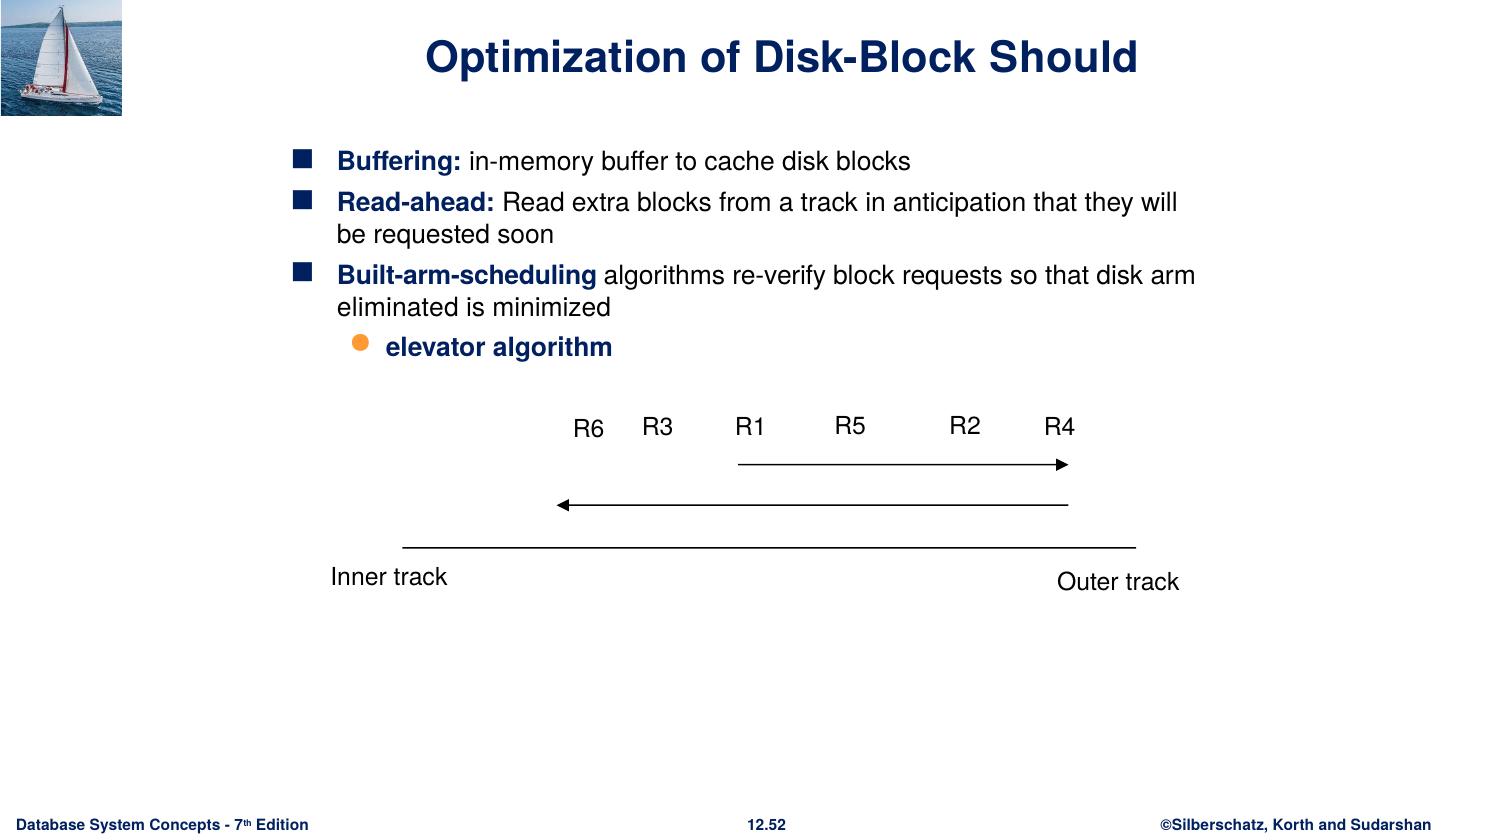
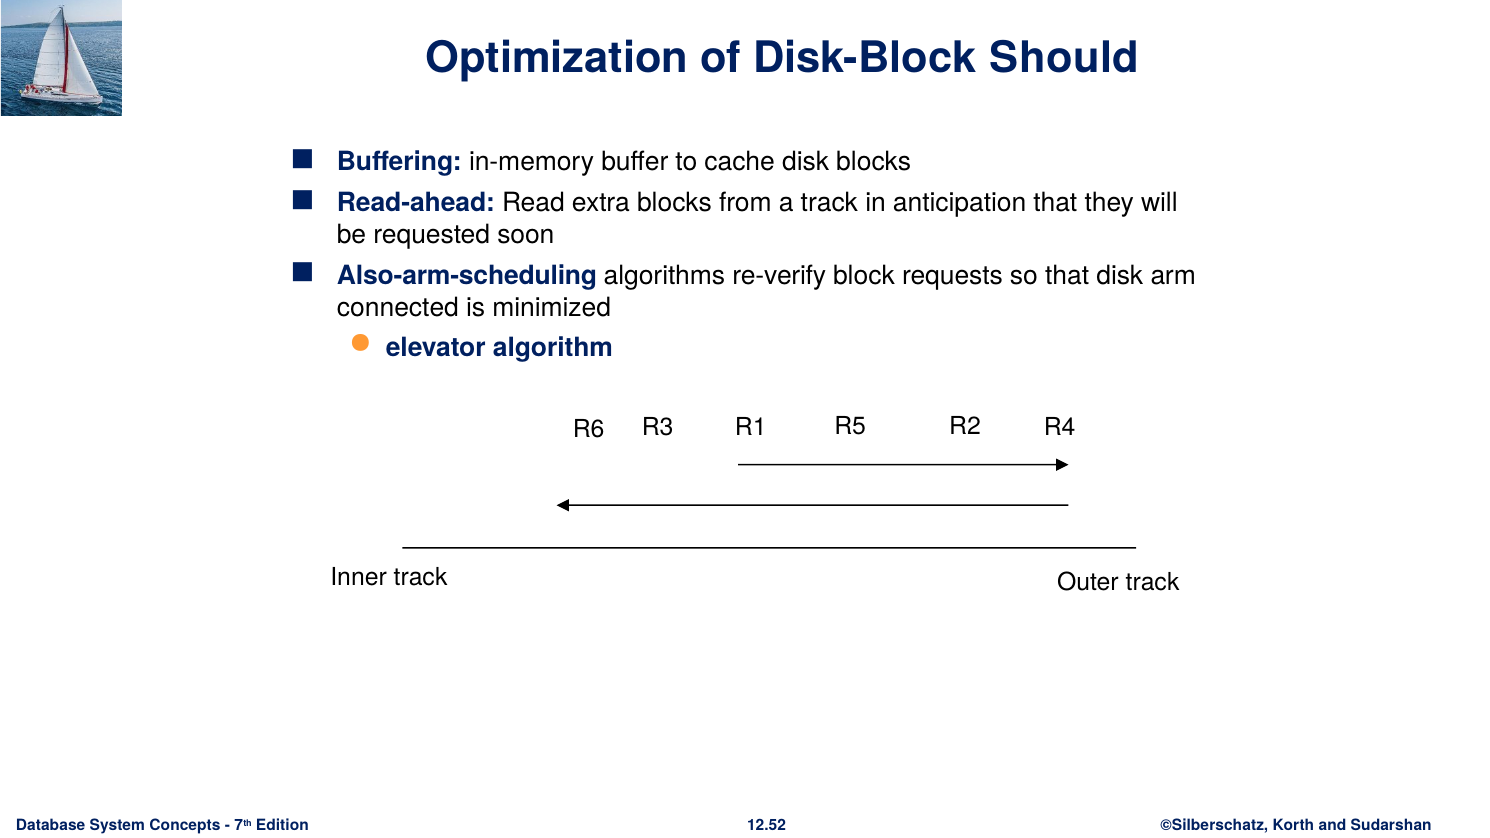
Built-arm-scheduling: Built-arm-scheduling -> Also-arm-scheduling (467, 276)
eliminated: eliminated -> connected (398, 307)
